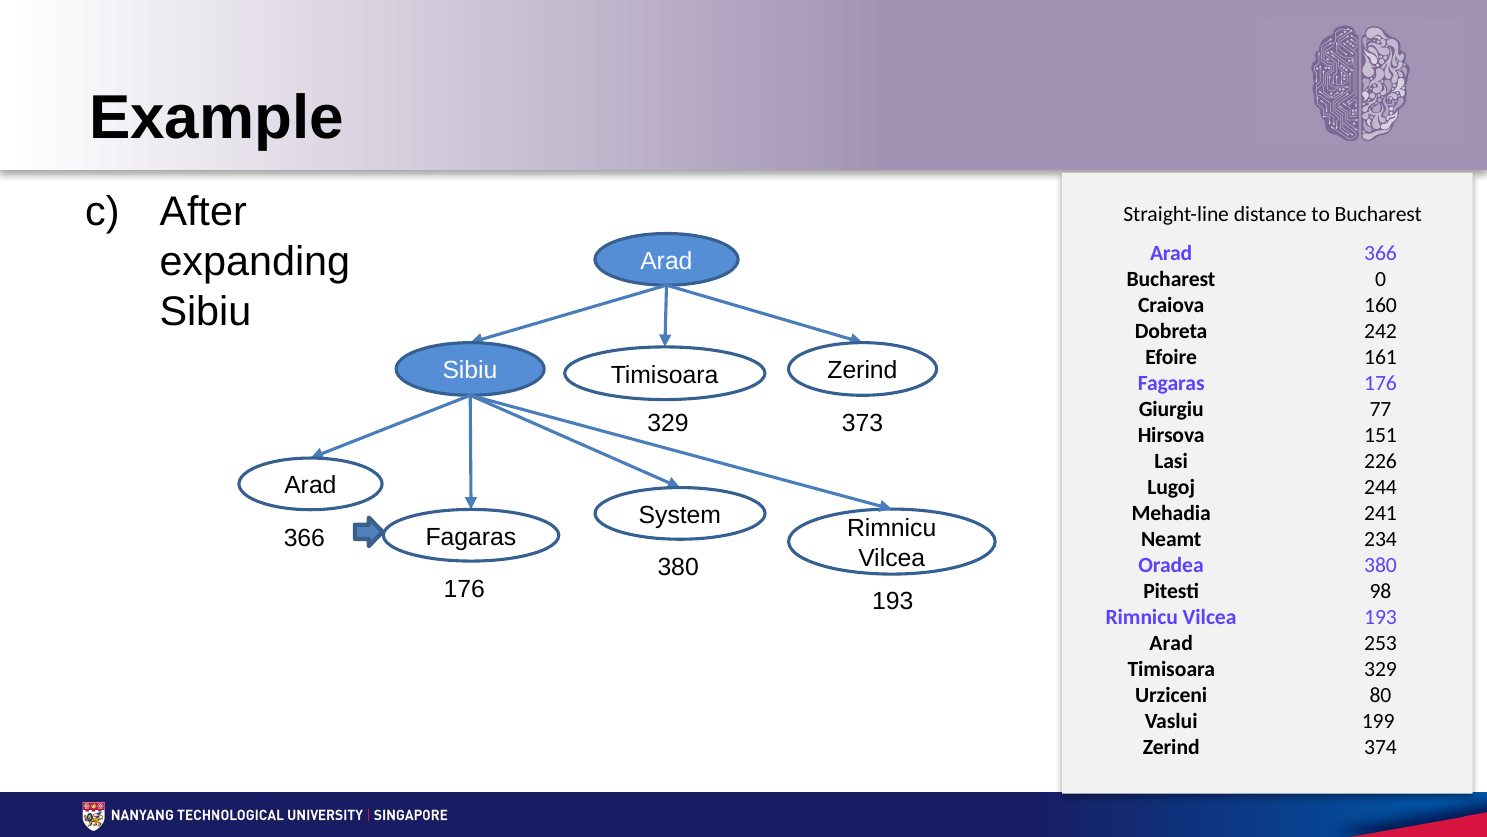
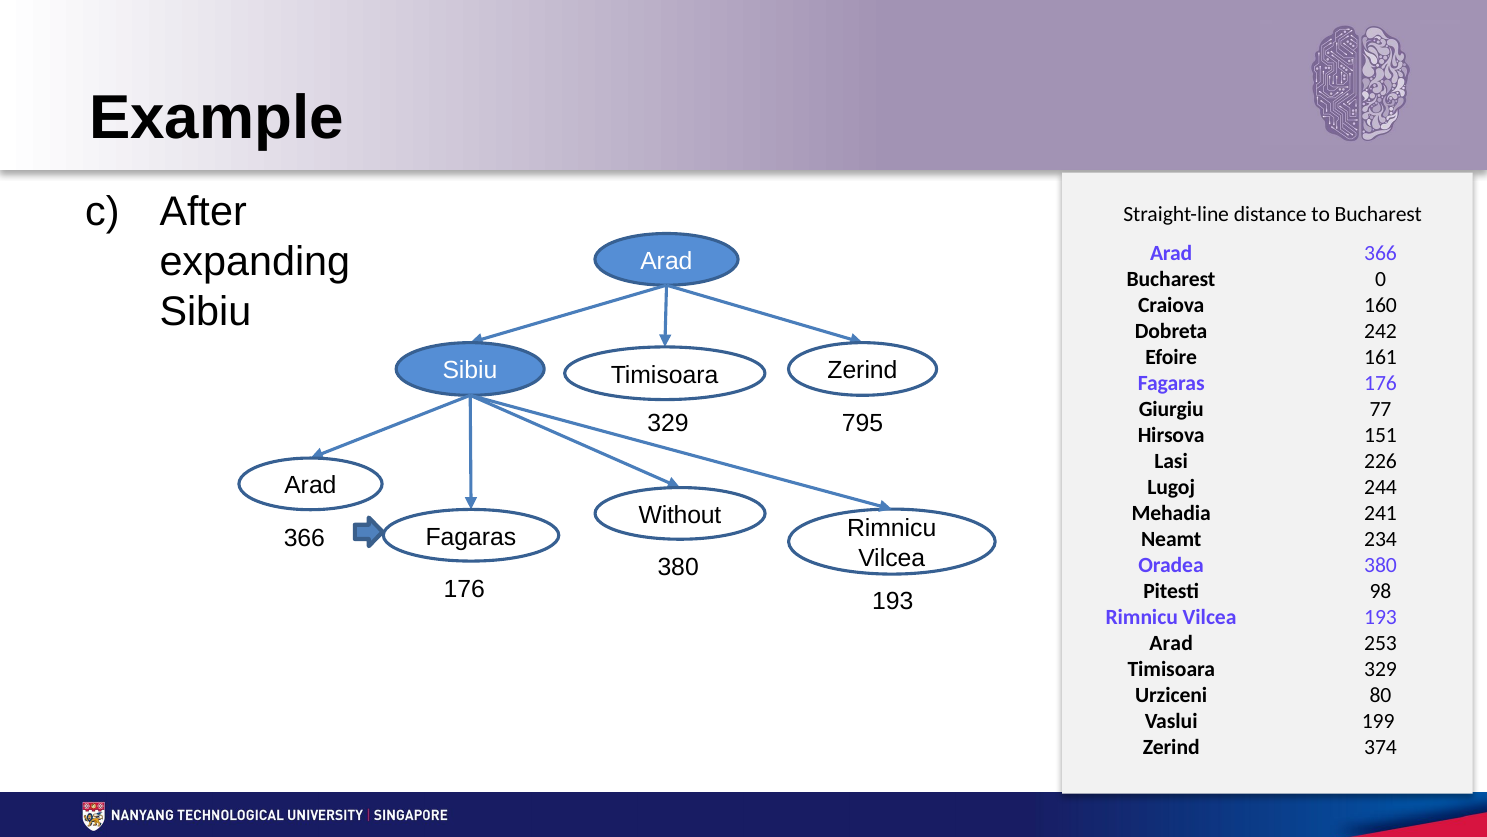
373: 373 -> 795 (862, 423)
System: System -> Without (680, 515)
